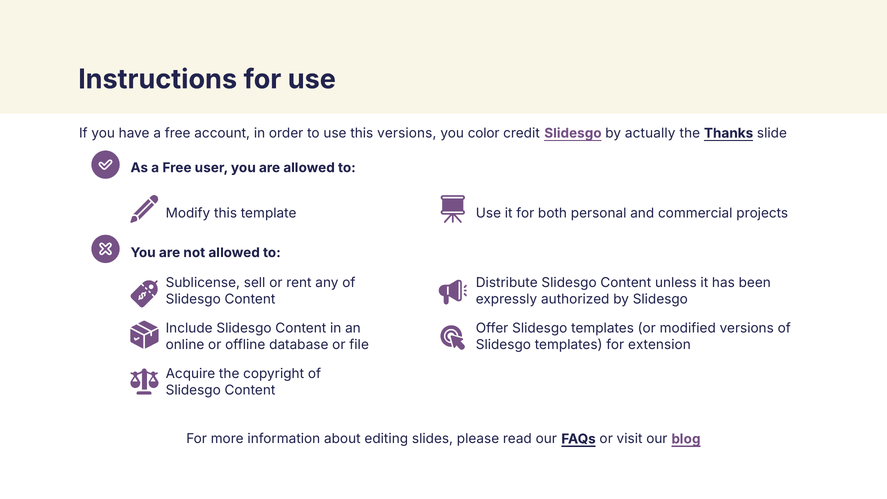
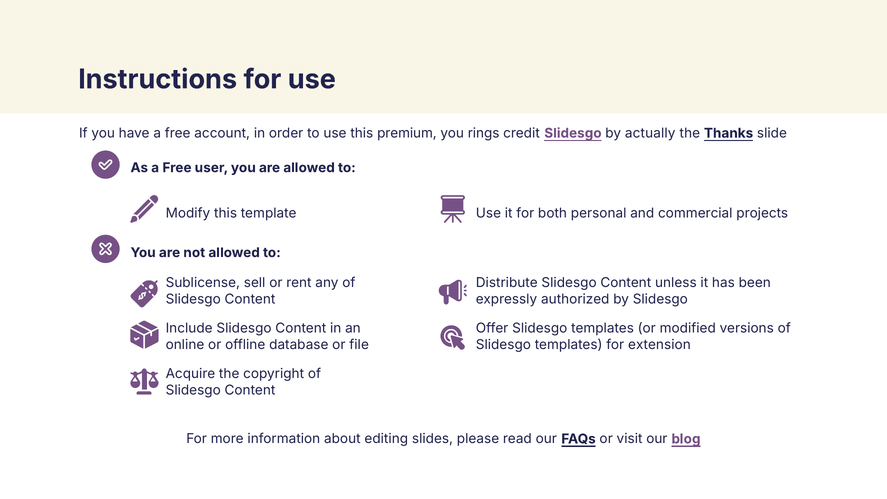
this versions: versions -> premium (407, 133)
color: color -> rings (484, 133)
